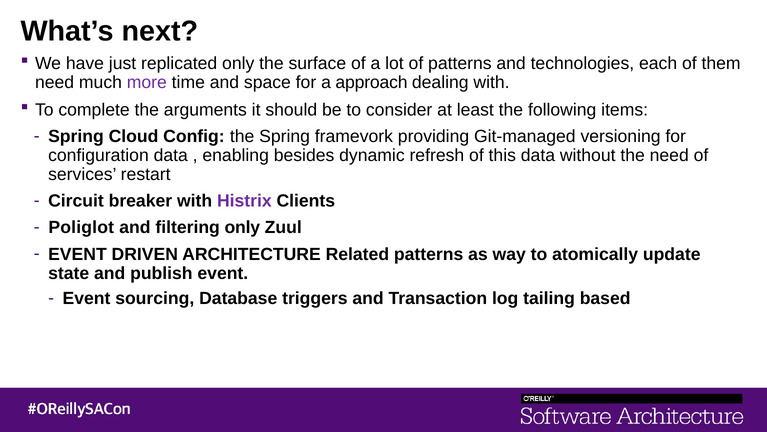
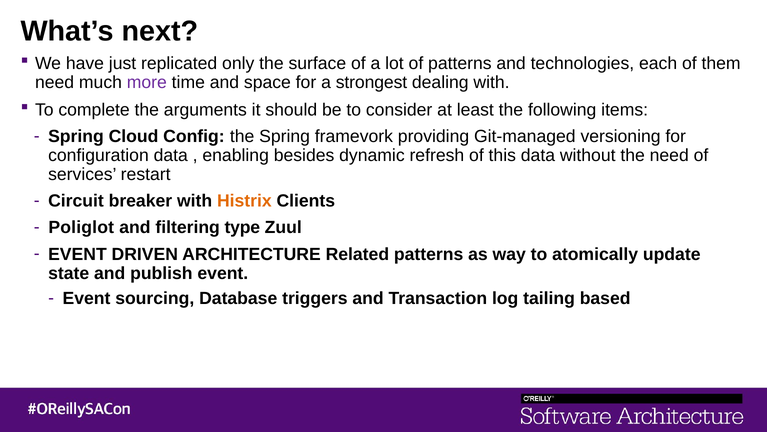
approach: approach -> strongest (371, 82)
Histrix colour: purple -> orange (244, 201)
filtering only: only -> type (242, 227)
